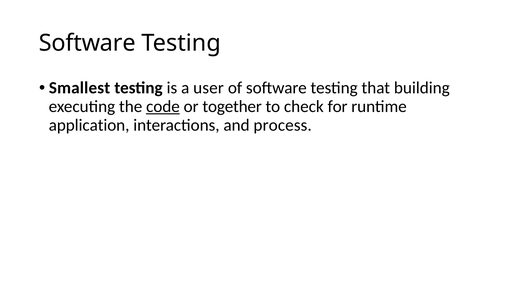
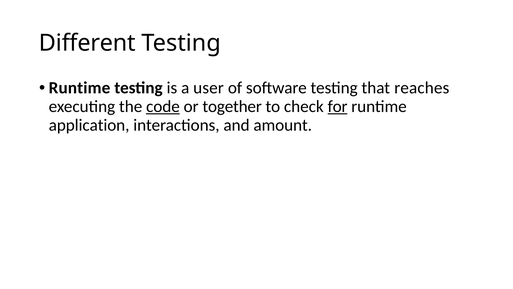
Software: Software -> Different (87, 43)
Smallest: Smallest -> Runtime (80, 88)
building: building -> reaches (422, 88)
for underline: none -> present (338, 106)
process: process -> amount (283, 125)
